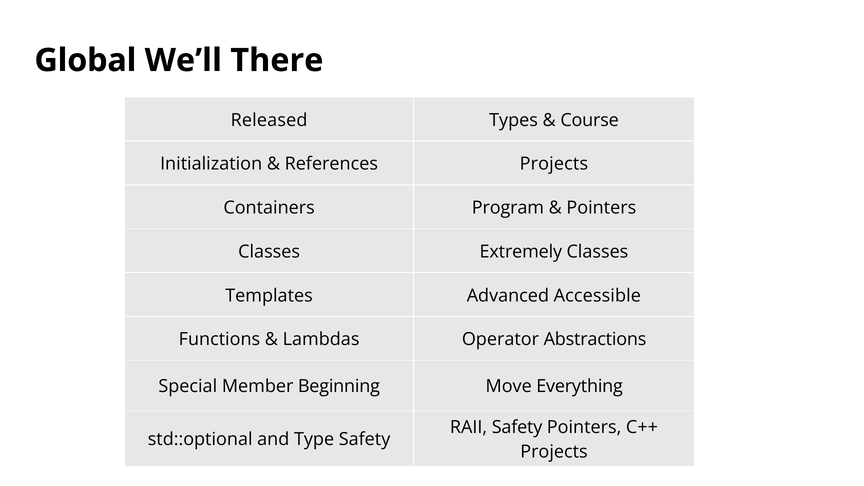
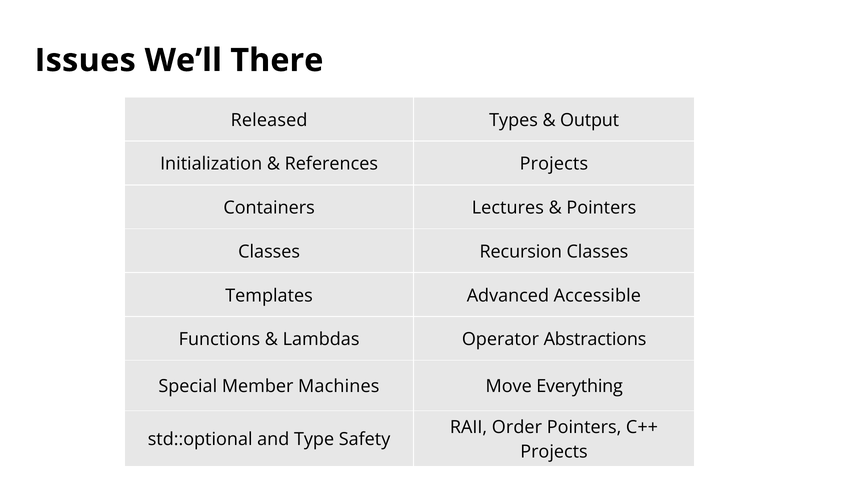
Global: Global -> Issues (85, 60)
Course: Course -> Output (590, 120)
Program: Program -> Lectures (508, 208)
Extremely: Extremely -> Recursion (521, 252)
Beginning: Beginning -> Machines (339, 387)
RAII Safety: Safety -> Order (517, 427)
